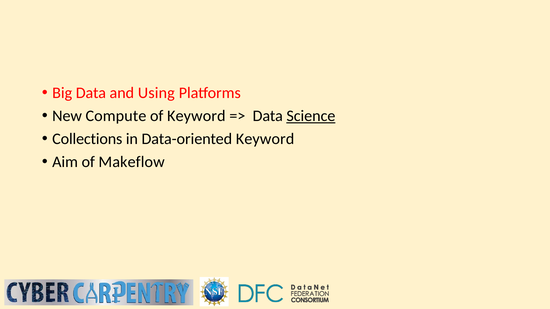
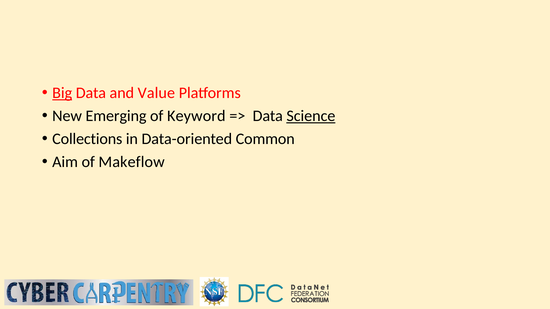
Big underline: none -> present (62, 93)
Using: Using -> Value (156, 93)
Compute: Compute -> Emerging (116, 116)
Data-oriented Keyword: Keyword -> Common (265, 139)
